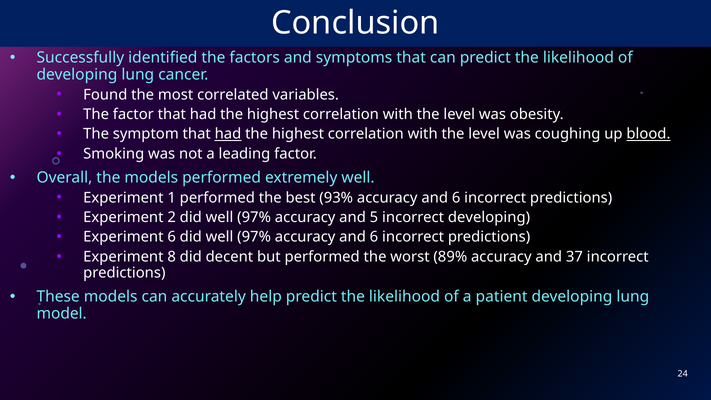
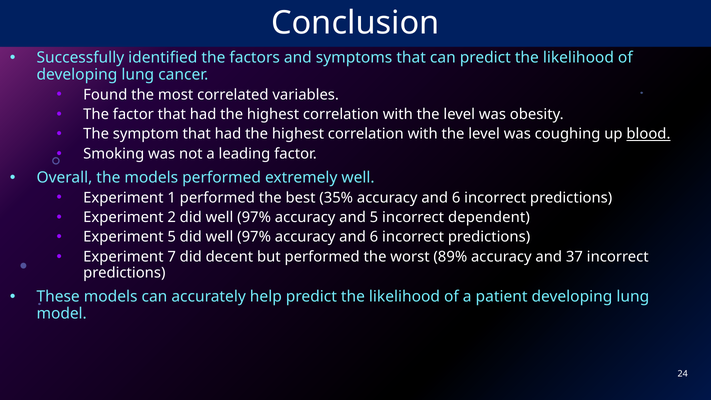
had underline: present -> none (228, 134)
93%: 93% -> 35% (336, 198)
incorrect developing: developing -> dependent (489, 217)
Experiment 6: 6 -> 5 (172, 237)
8: 8 -> 7 (172, 257)
